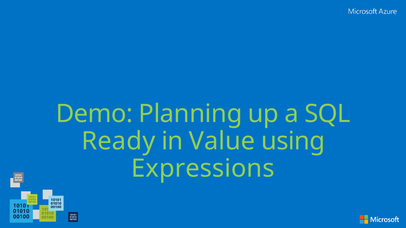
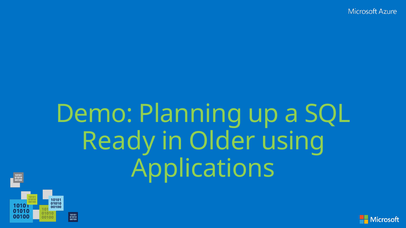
Value: Value -> Older (222, 141)
Expressions: Expressions -> Applications (203, 169)
